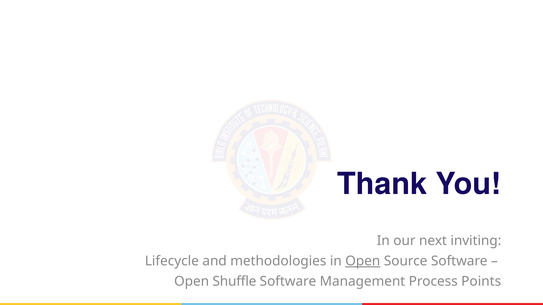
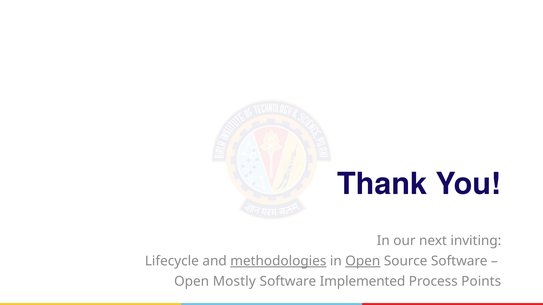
methodologies underline: none -> present (278, 261)
Shuffle: Shuffle -> Mostly (234, 282)
Management: Management -> Implemented (363, 282)
